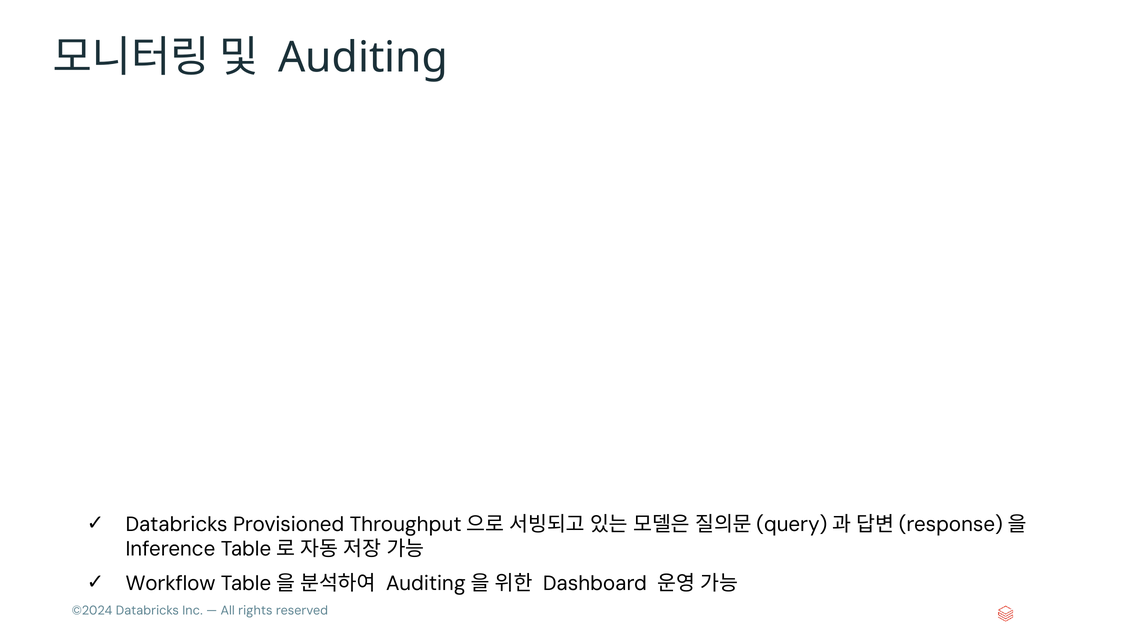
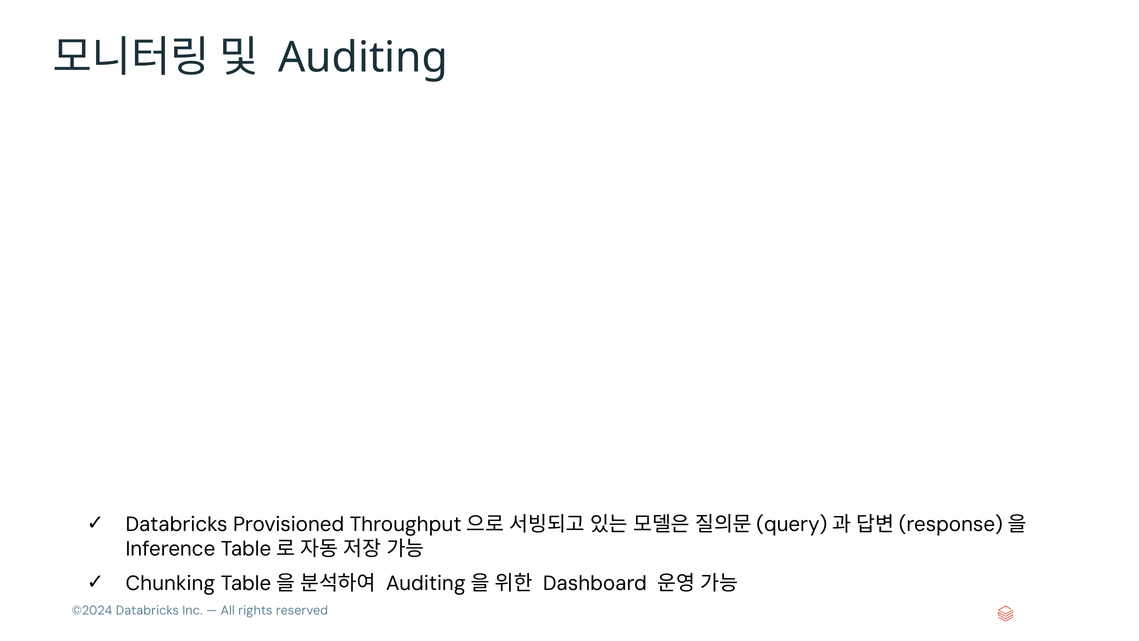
Workflow: Workflow -> Chunking (170, 583)
